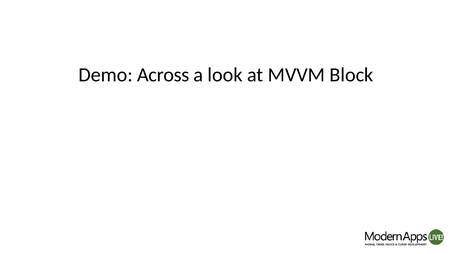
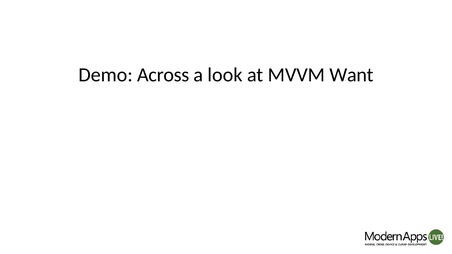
Block: Block -> Want (352, 75)
